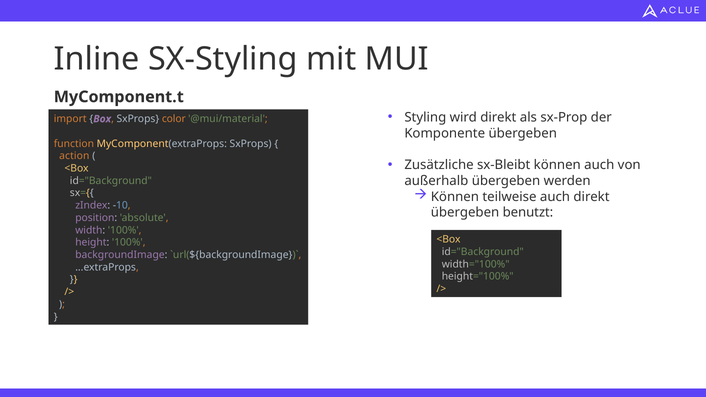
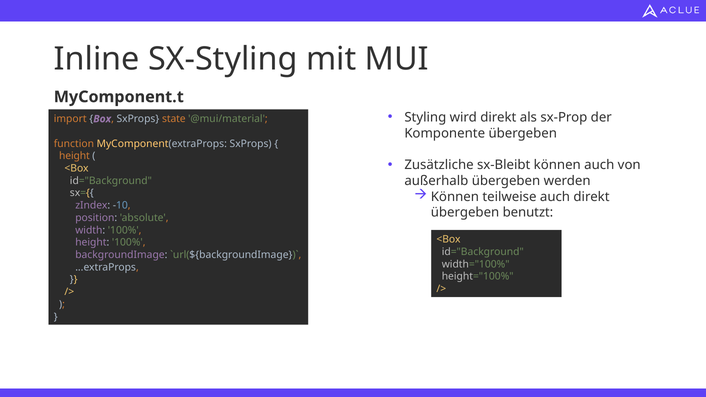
color: color -> state (174, 119)
action: action -> height (74, 156)
